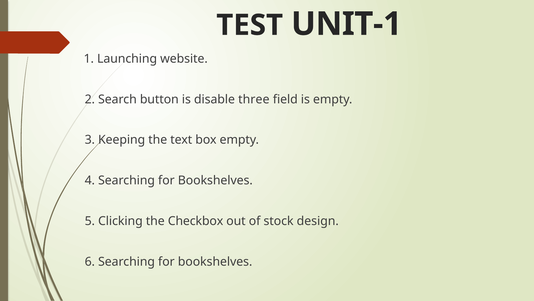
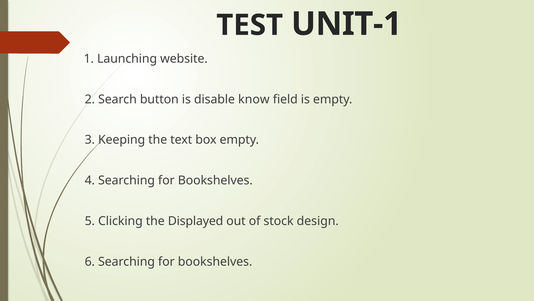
three: three -> know (254, 99)
Checkbox: Checkbox -> Displayed (196, 221)
